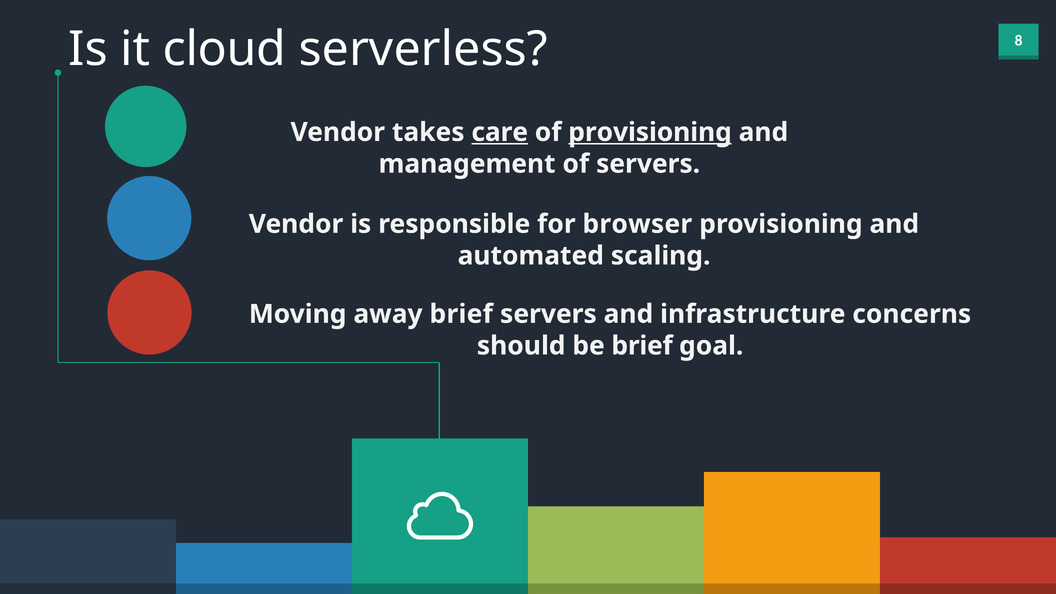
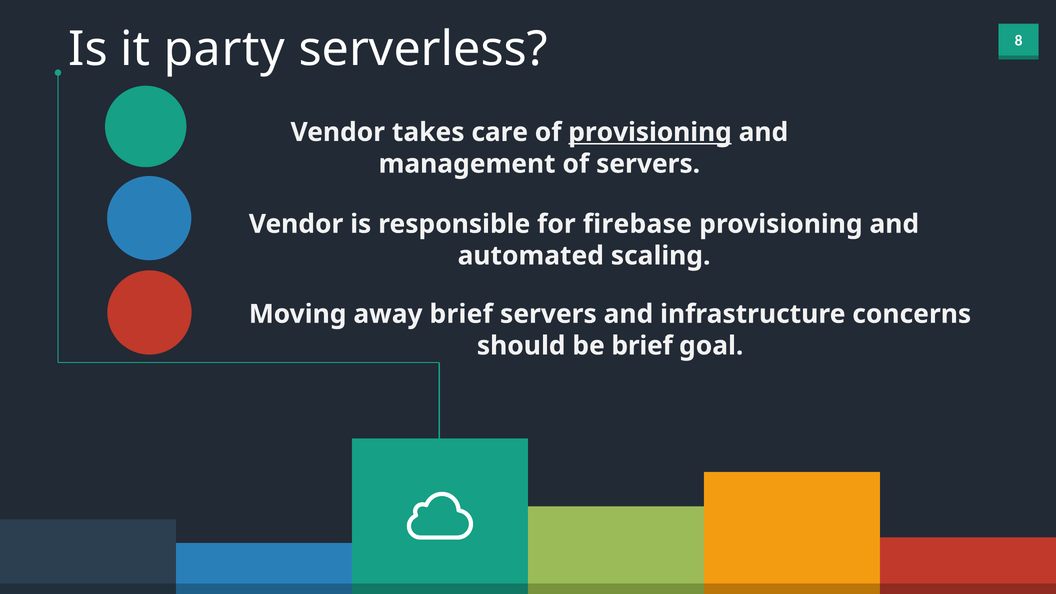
cloud: cloud -> party (224, 49)
care underline: present -> none (500, 132)
browser: browser -> firebase (637, 224)
